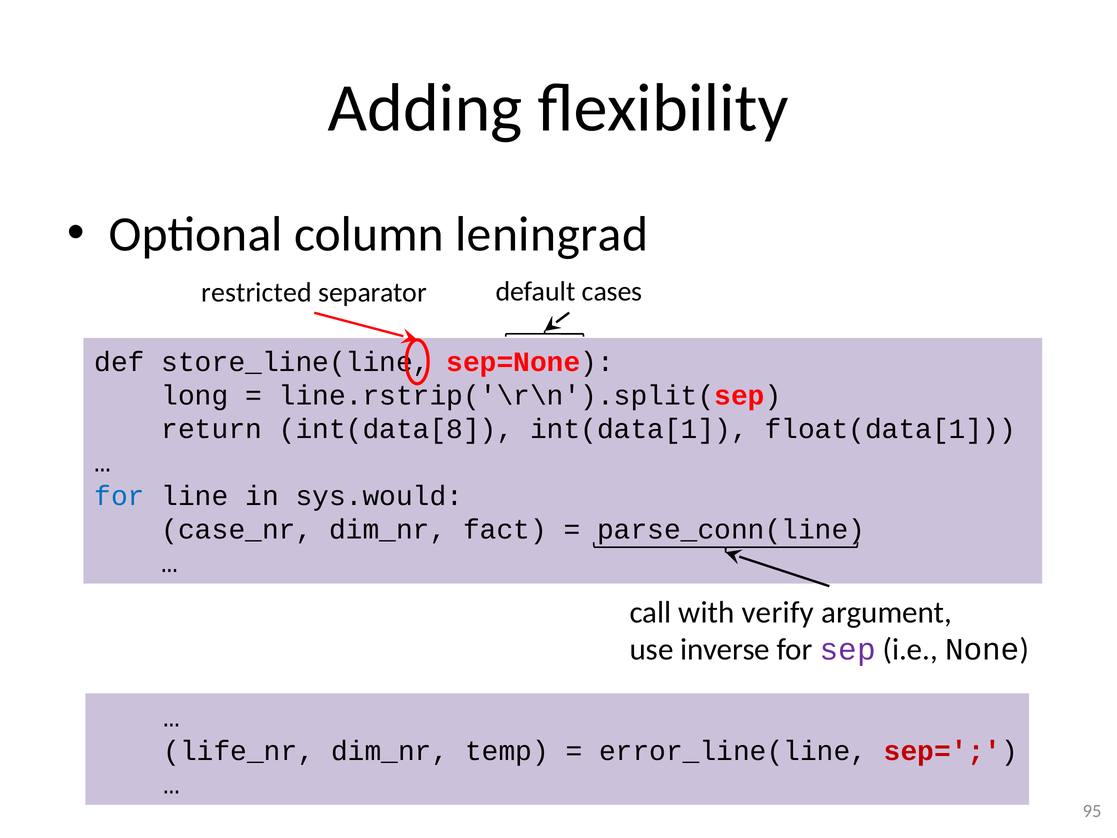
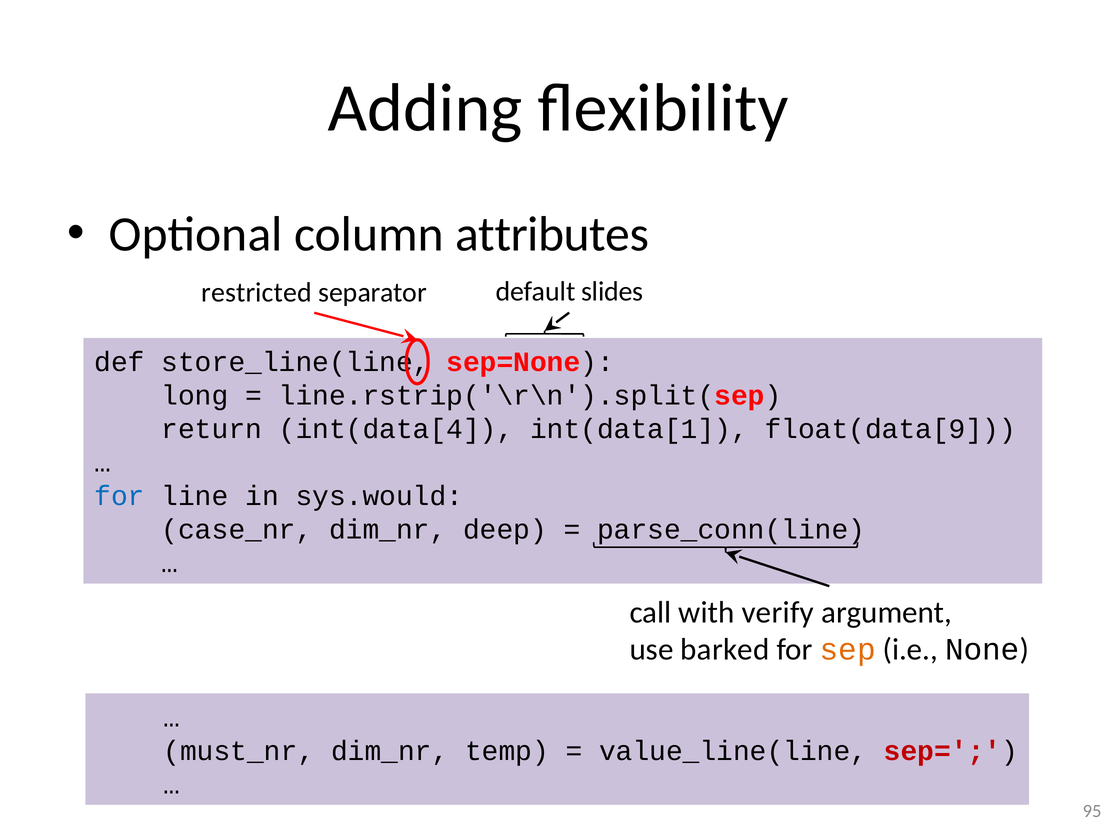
leningrad: leningrad -> attributes (552, 234)
cases: cases -> slides (612, 292)
int(data[8: int(data[8 -> int(data[4 (396, 429)
float(data[1: float(data[1 -> float(data[9 (890, 429)
fact: fact -> deep (505, 530)
inverse: inverse -> barked (725, 649)
sep colour: purple -> orange (848, 649)
life_nr: life_nr -> must_nr (239, 751)
error_line(line: error_line(line -> value_line(line (733, 751)
